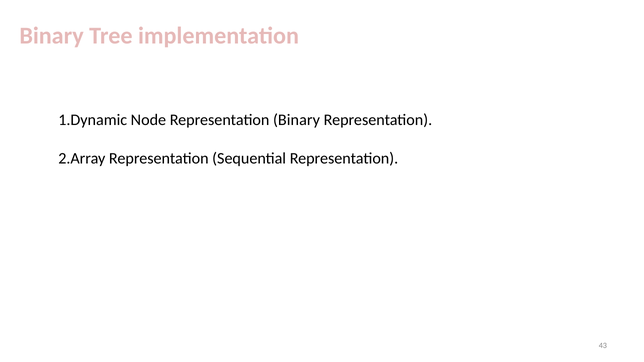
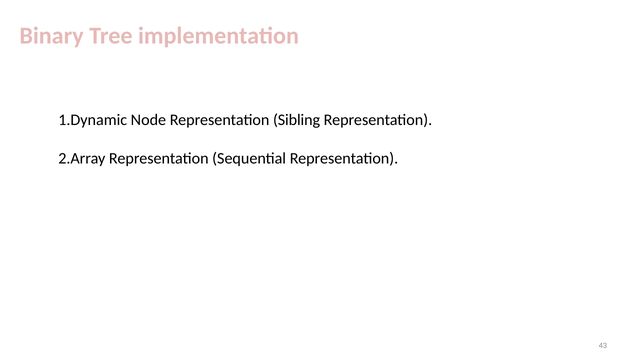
Representation Binary: Binary -> Sibling (297, 120)
